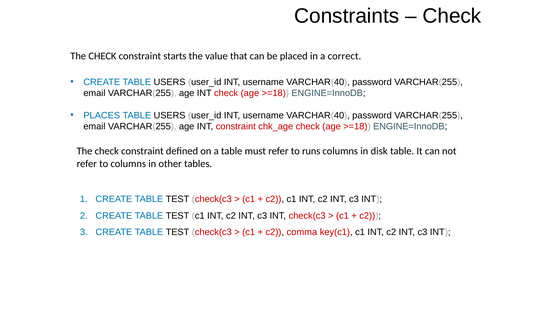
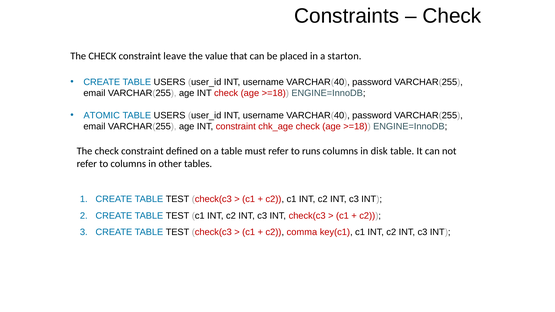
starts: starts -> leave (175, 56)
correct: correct -> starton (344, 56)
PLACES: PLACES -> ATOMIC (102, 115)
